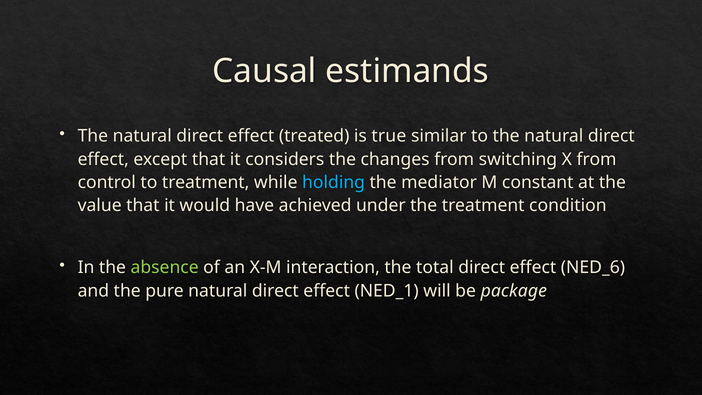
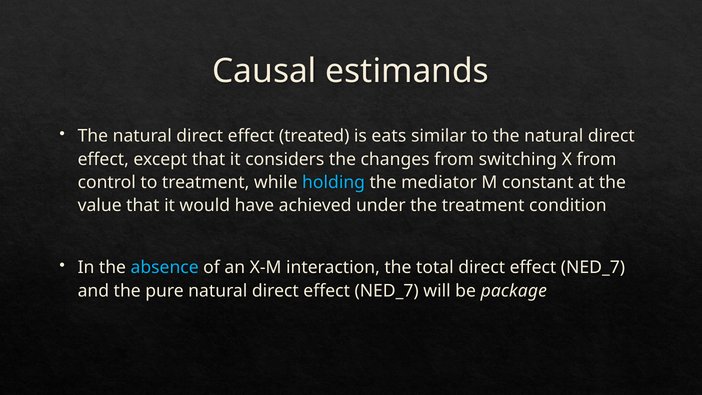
true: true -> eats (389, 136)
absence colour: light green -> light blue (165, 268)
total direct effect NED_6: NED_6 -> NED_7 (593, 268)
natural direct effect NED_1: NED_1 -> NED_7 (387, 291)
